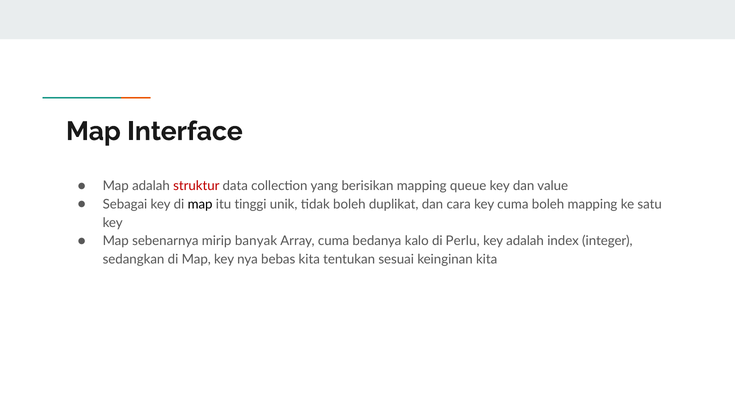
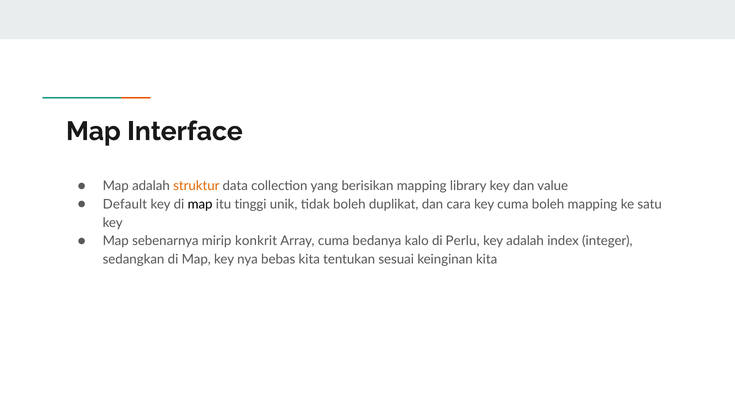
struktur colour: red -> orange (196, 186)
queue: queue -> library (468, 186)
Sebagai: Sebagai -> Default (125, 204)
banyak: banyak -> konkrit (256, 241)
